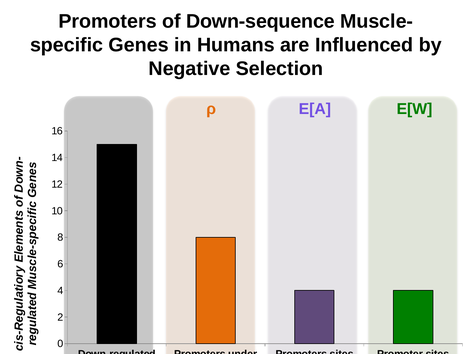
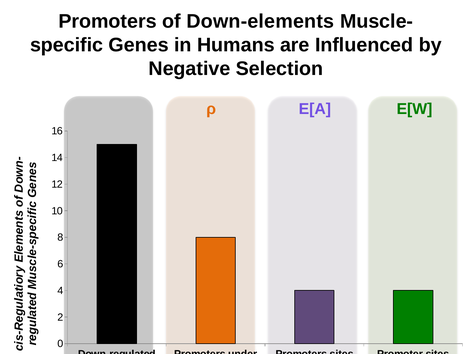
Down-sequence: Down-sequence -> Down-elements (260, 21)
